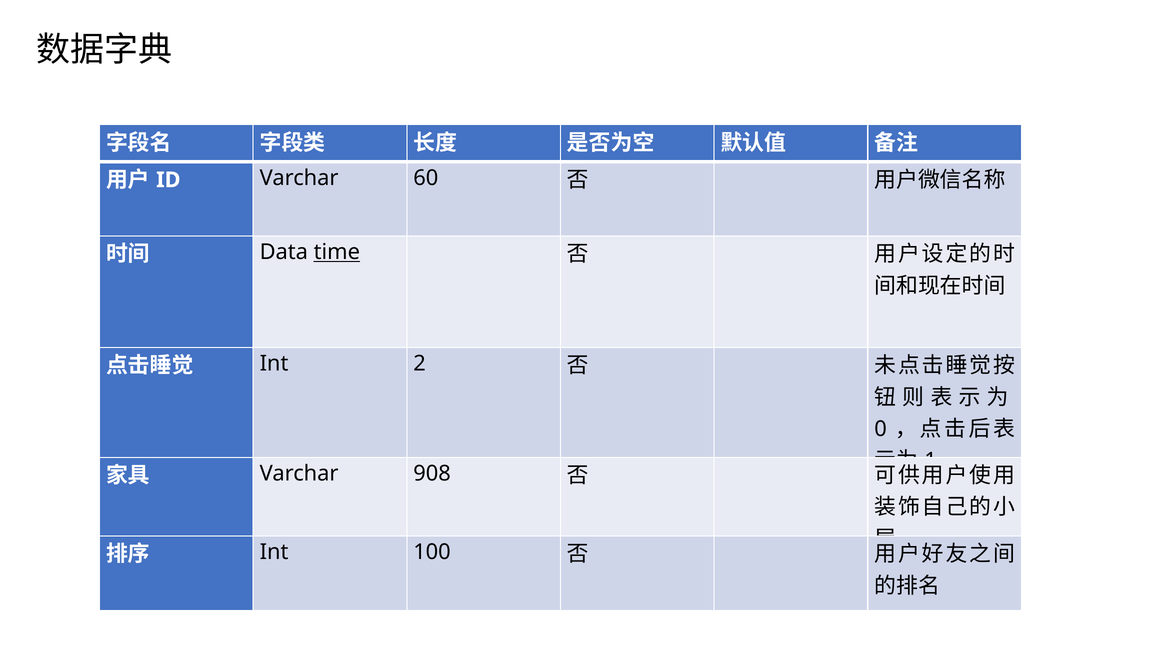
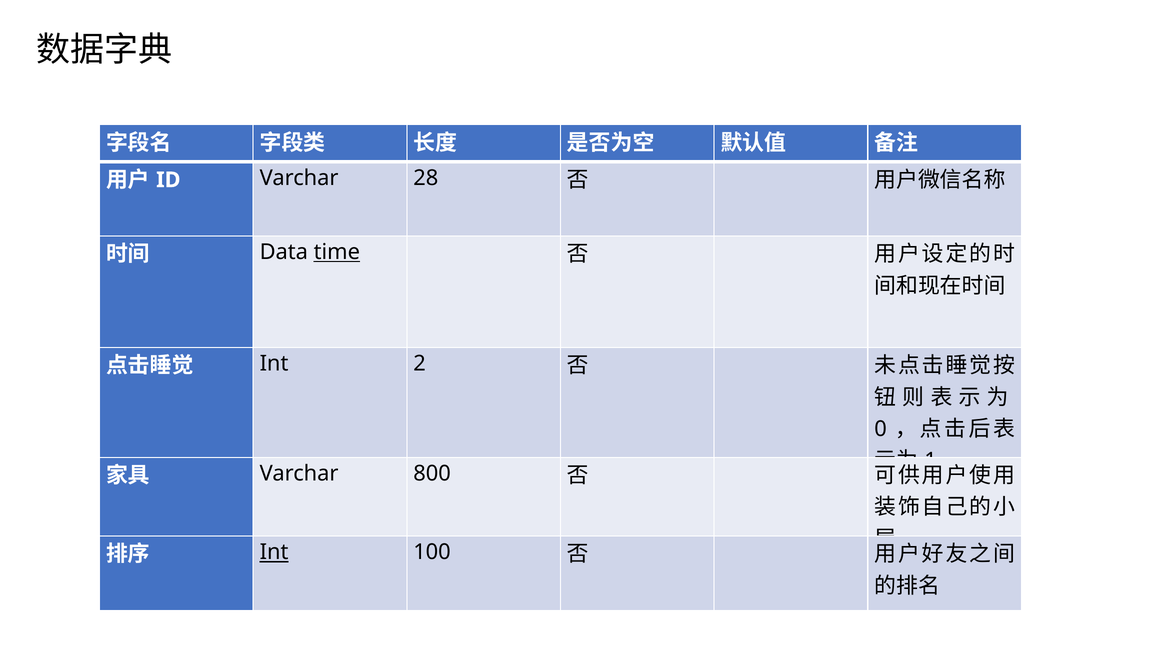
60: 60 -> 28 (426, 178)
908: 908 -> 800 (432, 473)
Int underline: none -> present (274, 552)
